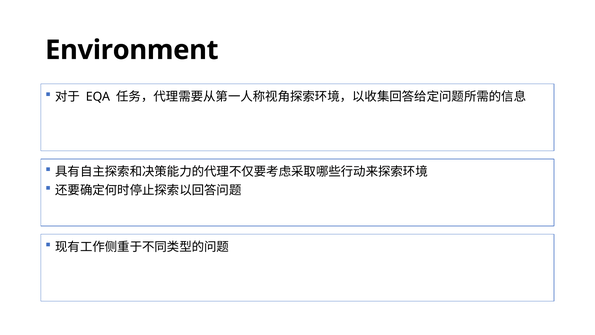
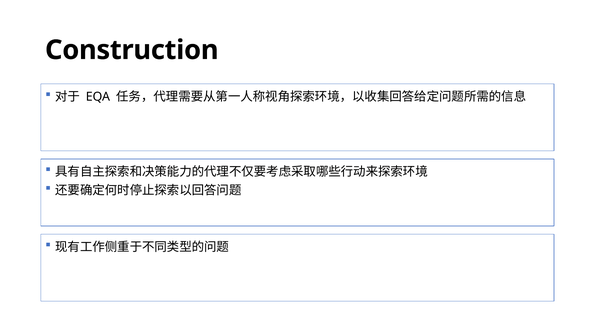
Environment: Environment -> Construction (132, 50)
